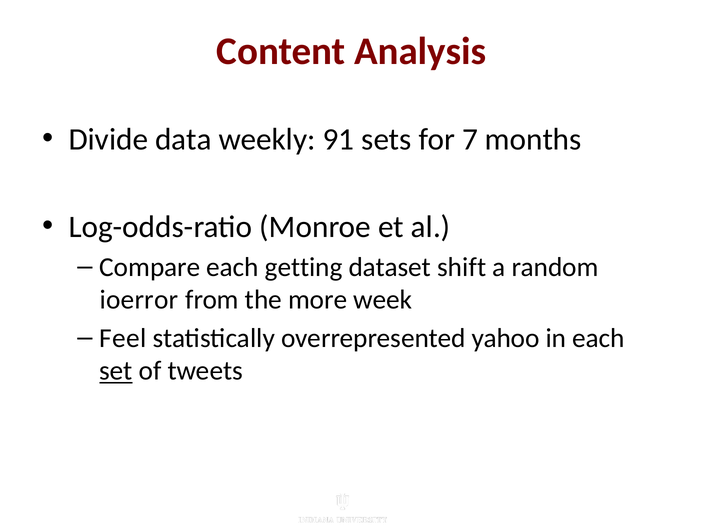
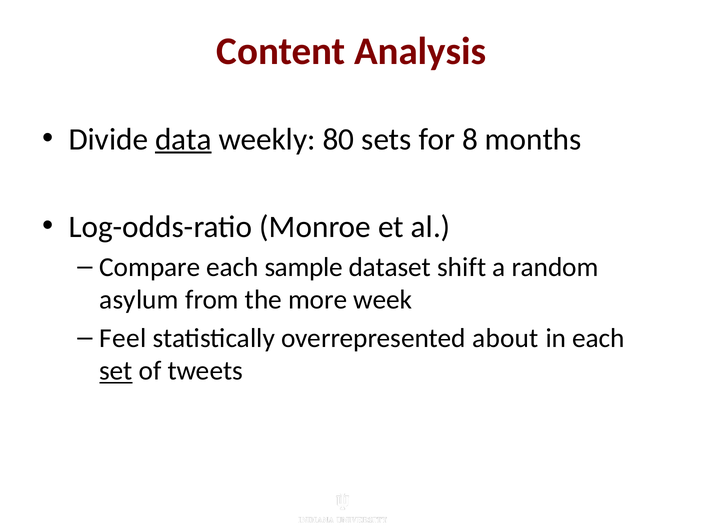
data underline: none -> present (183, 139)
91: 91 -> 80 (338, 139)
7: 7 -> 8 (470, 139)
getting: getting -> sample (304, 267)
ioerror: ioerror -> asylum (139, 300)
yahoo: yahoo -> about (505, 338)
